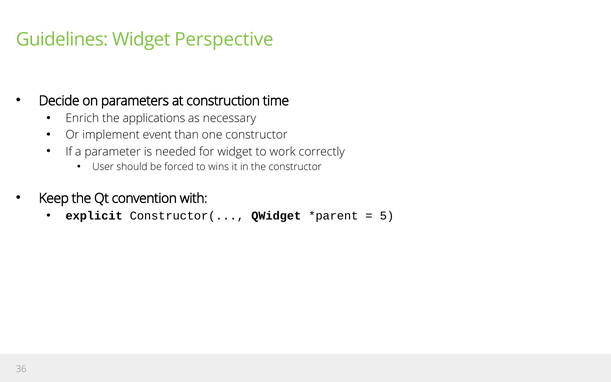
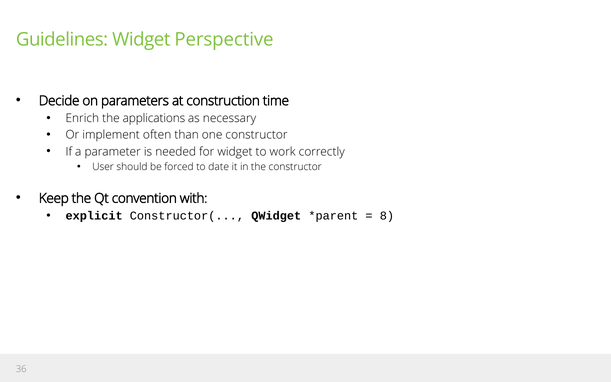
event: event -> often (157, 135)
wins: wins -> date (219, 167)
5: 5 -> 8 (387, 216)
